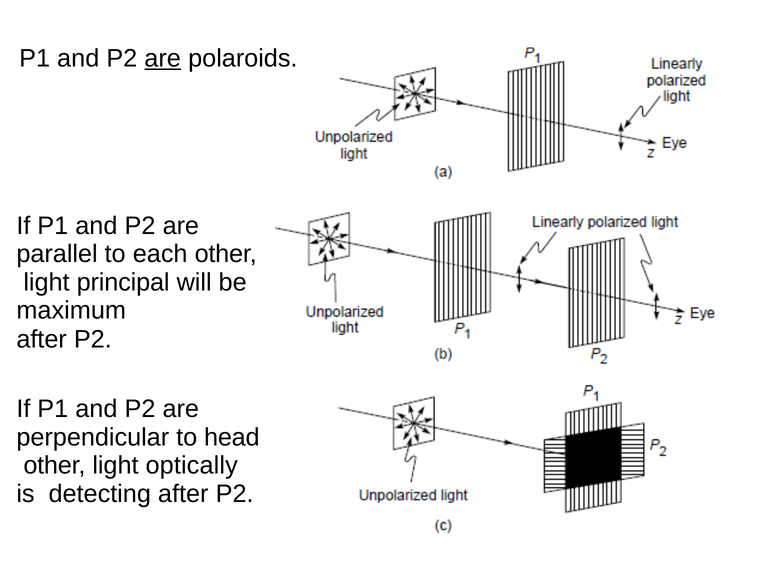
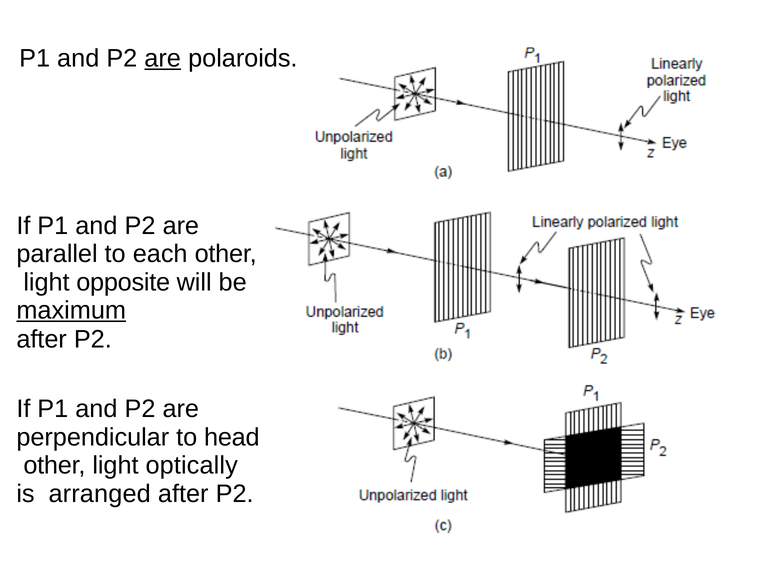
principal: principal -> opposite (123, 282)
maximum underline: none -> present (71, 311)
detecting: detecting -> arranged (100, 494)
